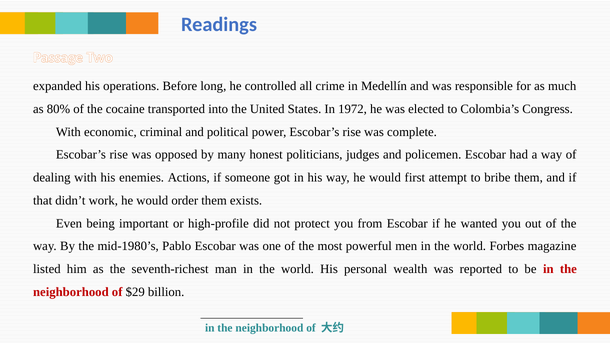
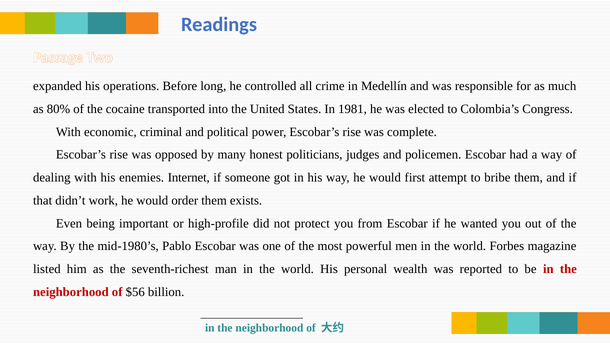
1972: 1972 -> 1981 (353, 109)
Actions: Actions -> Internet (189, 178)
$29: $29 -> $56 (135, 292)
